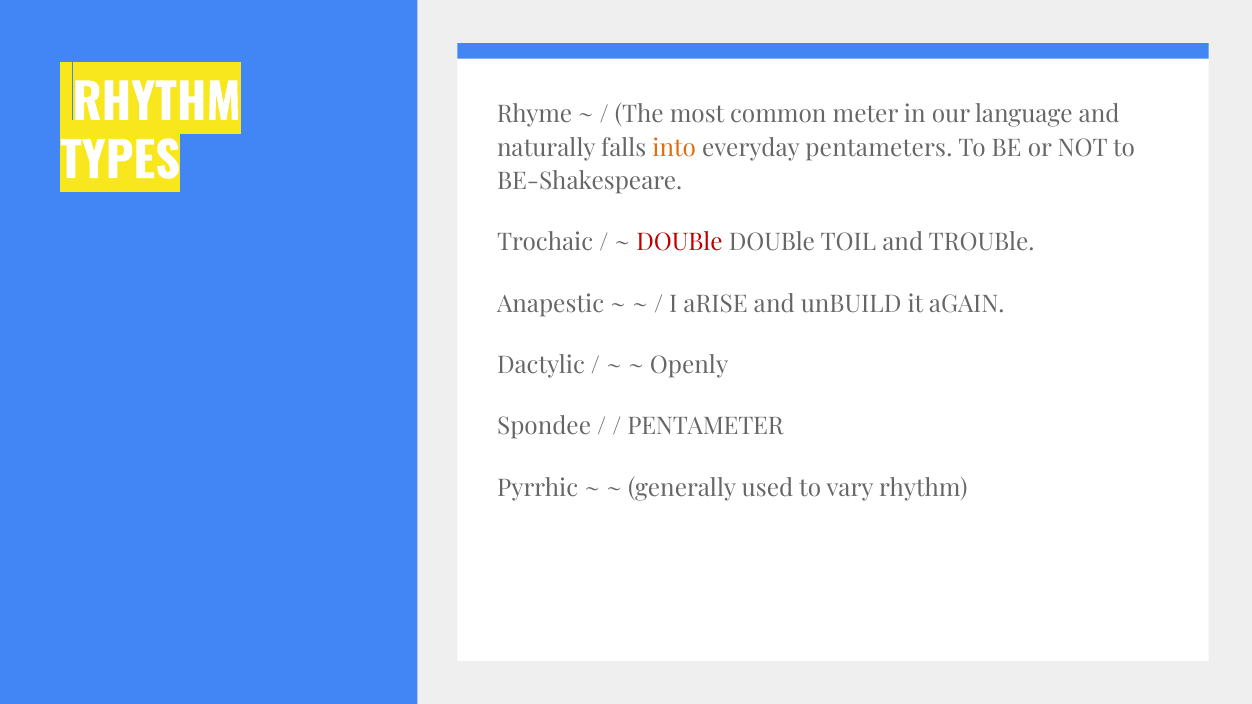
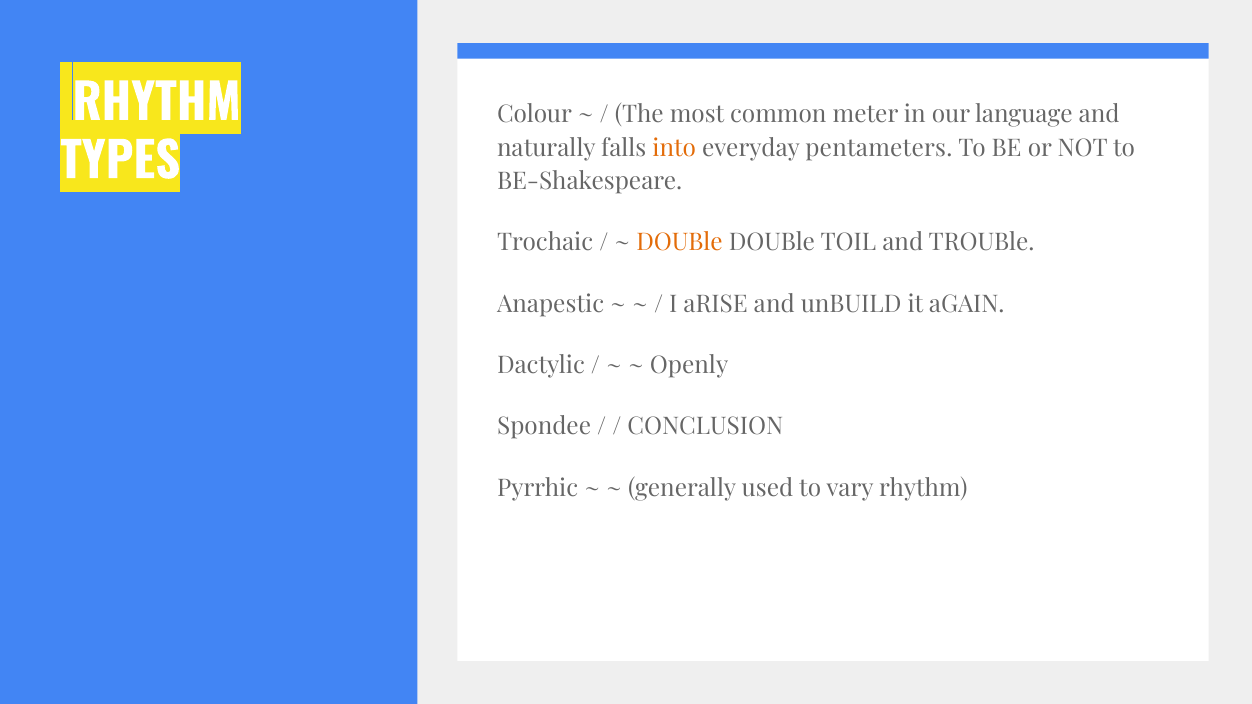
Rhyme: Rhyme -> Colour (534, 115)
DOUBle colour: red -> orange (680, 243)
PENTAMETER: PENTAMETER -> CONCLUSION (705, 427)
